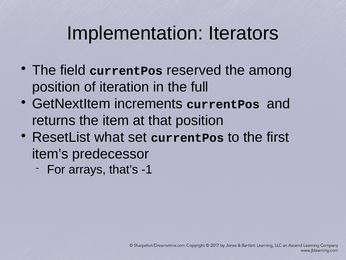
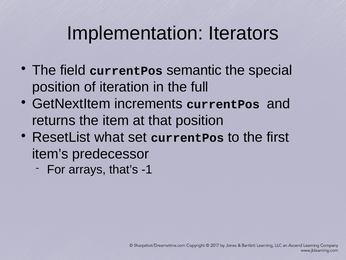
reserved: reserved -> semantic (194, 70)
among: among -> special (270, 70)
